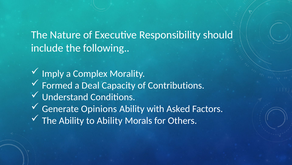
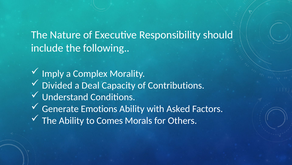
Formed: Formed -> Divided (57, 85)
Opinions: Opinions -> Emotions (99, 108)
to Ability: Ability -> Comes (110, 120)
